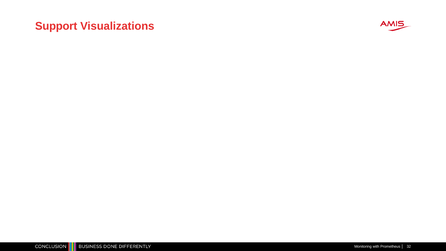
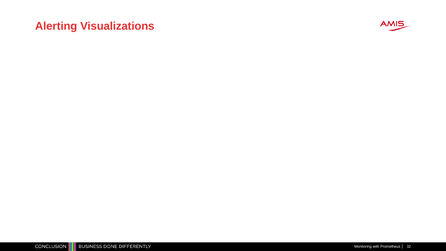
Support: Support -> Alerting (56, 26)
